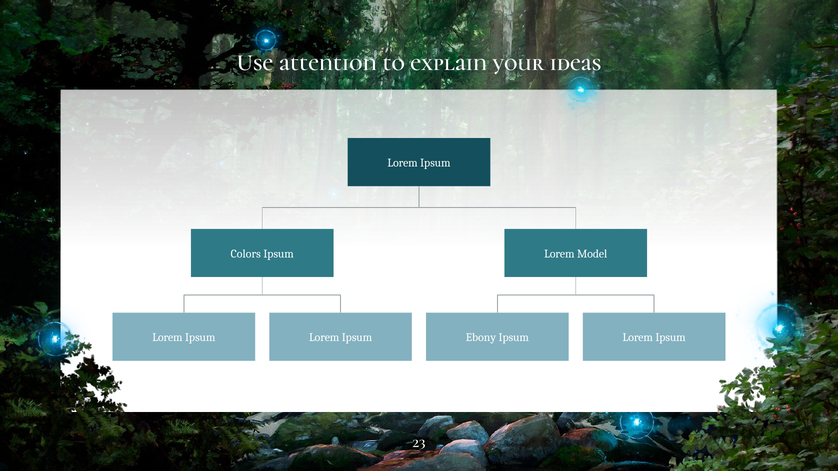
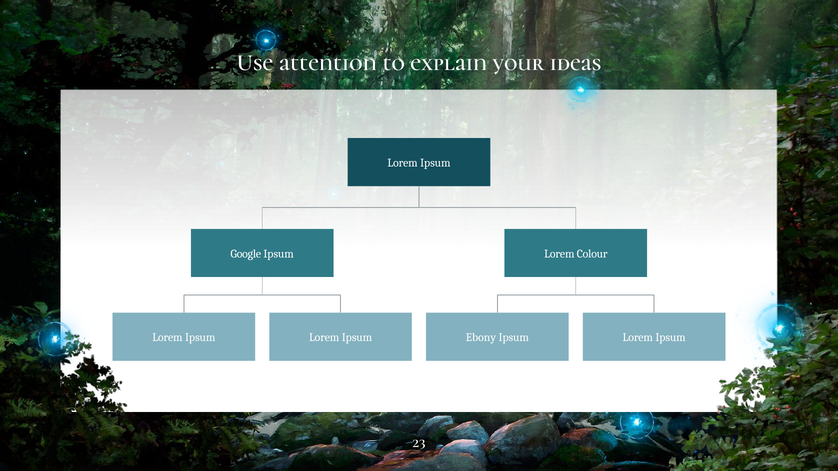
Colors: Colors -> Google (246, 254)
Model: Model -> Colour (592, 254)
